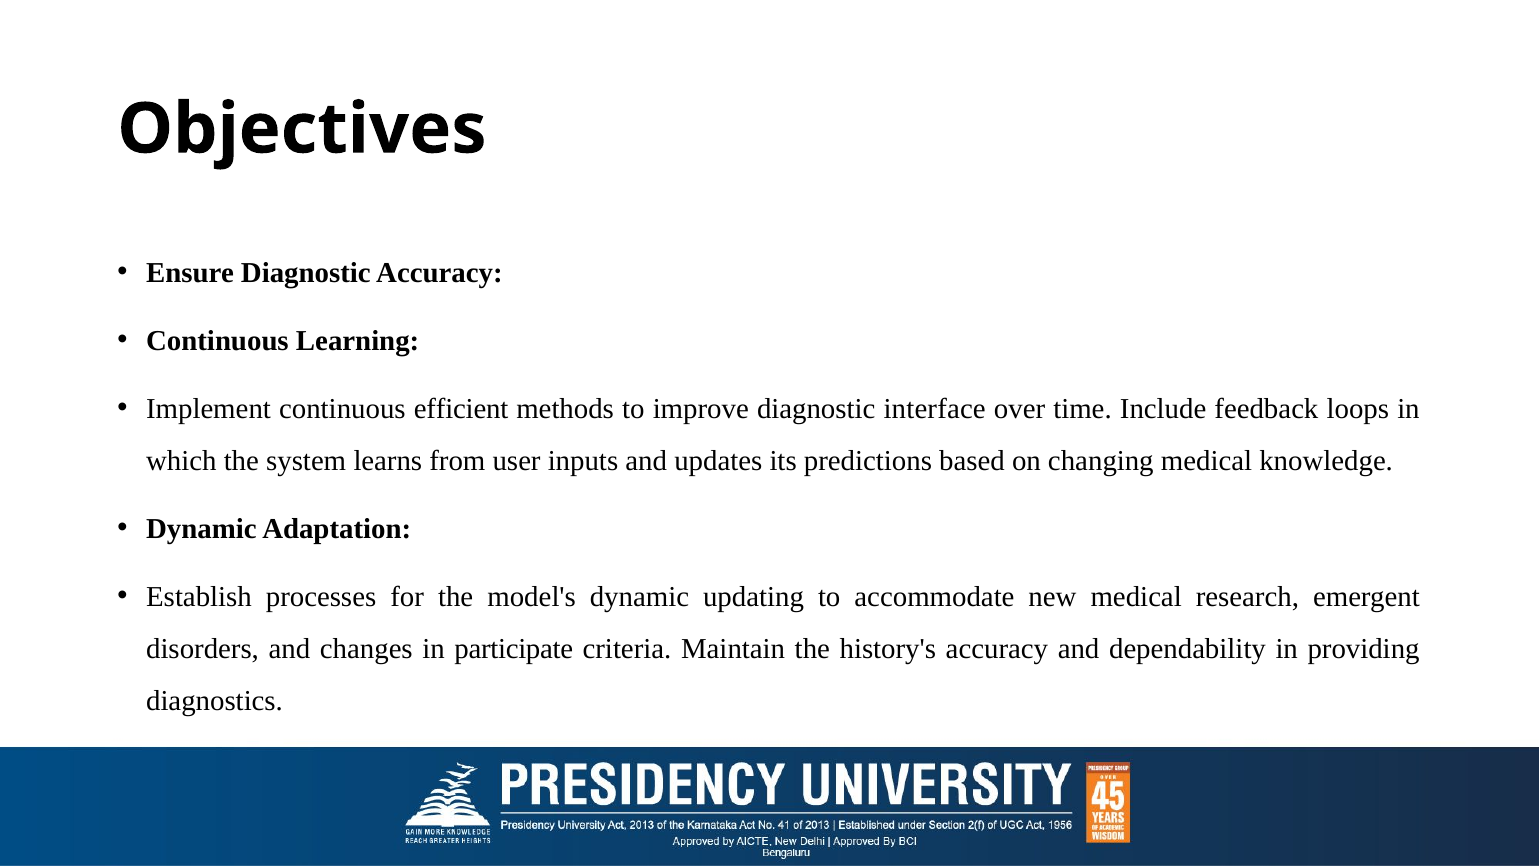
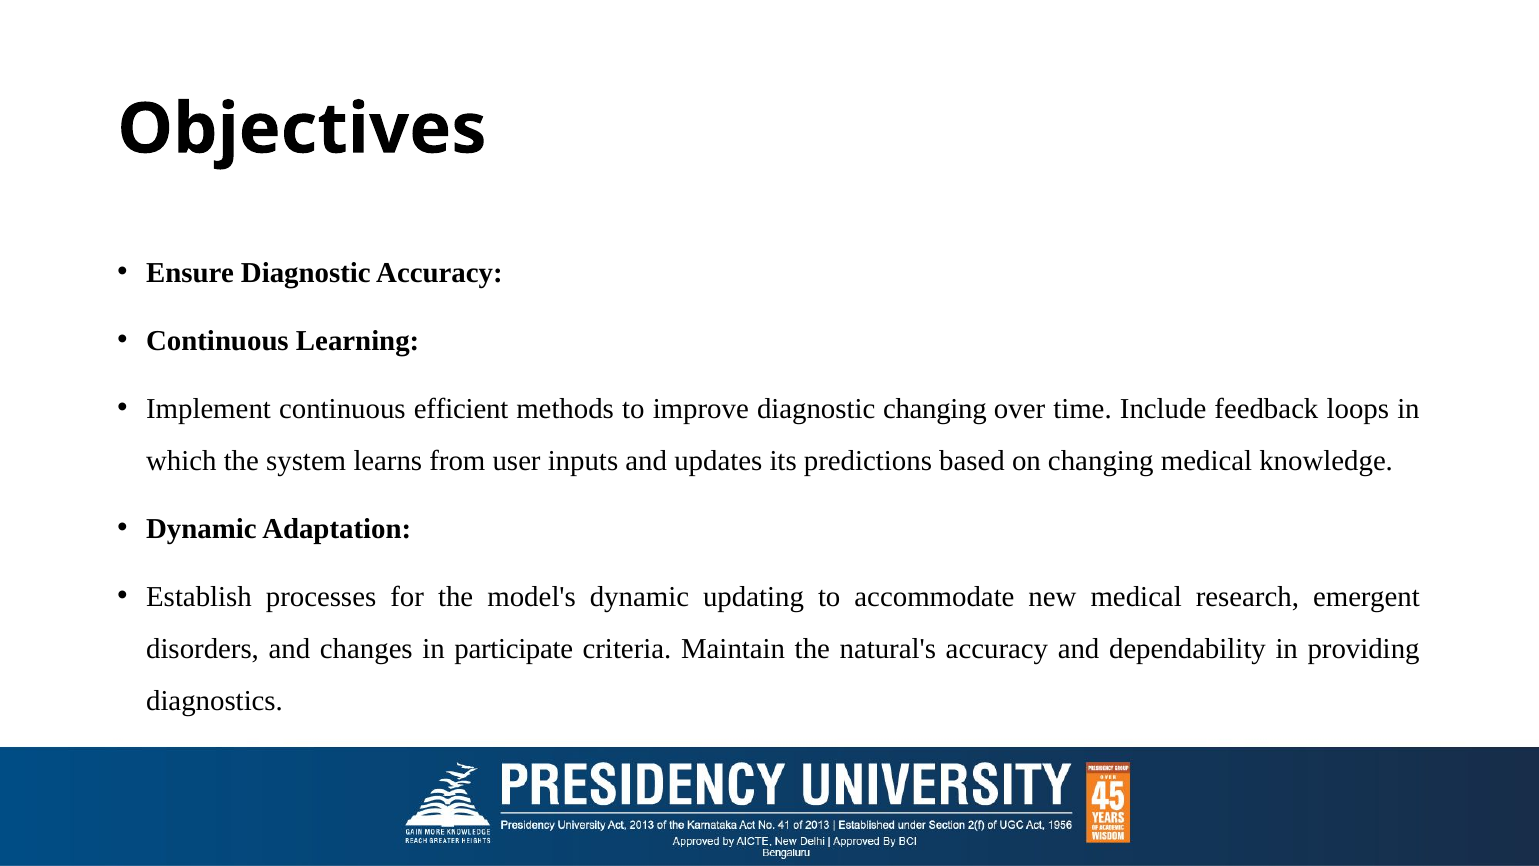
diagnostic interface: interface -> changing (935, 409)
history's: history's -> natural's (888, 649)
